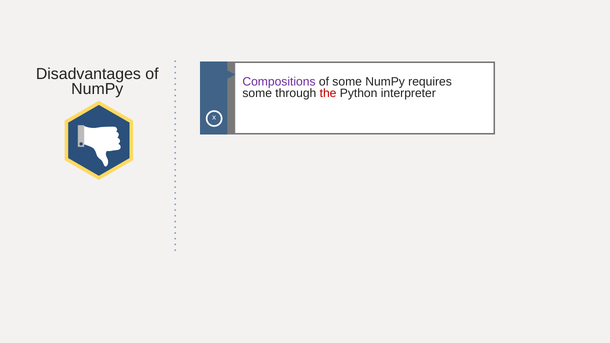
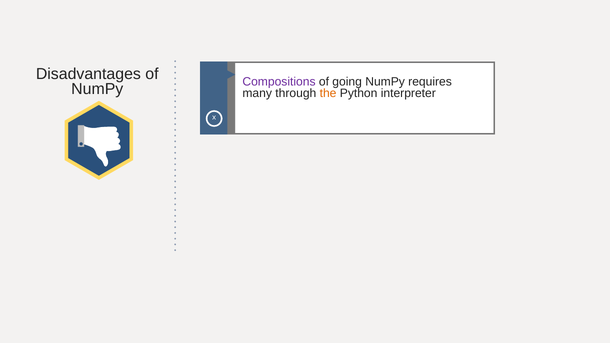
of some: some -> going (347, 82)
some: some -> many (257, 93)
the colour: red -> orange (328, 93)
